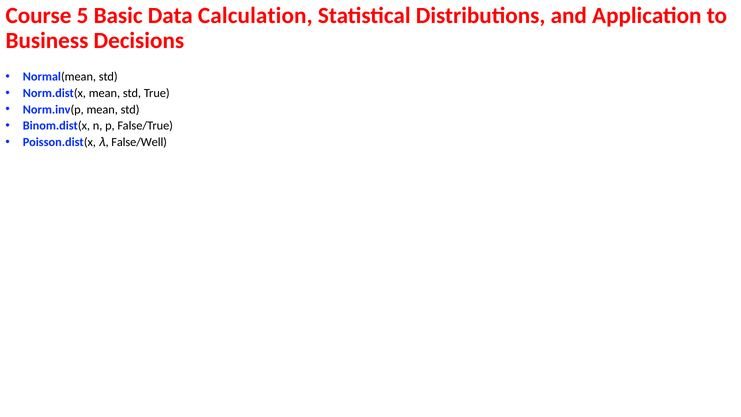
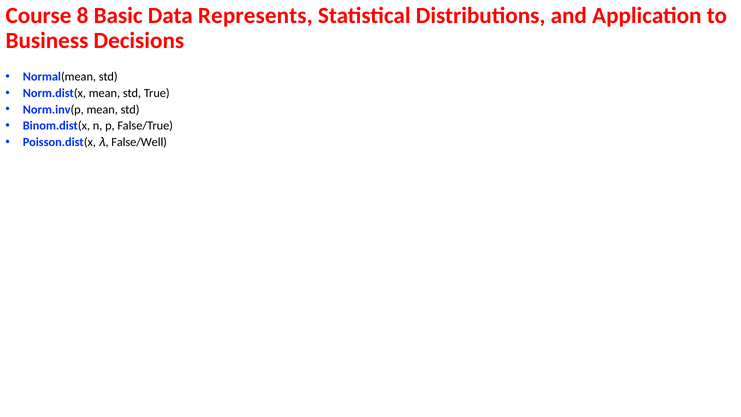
5: 5 -> 8 (83, 15)
Calculation: Calculation -> Represents (255, 15)
